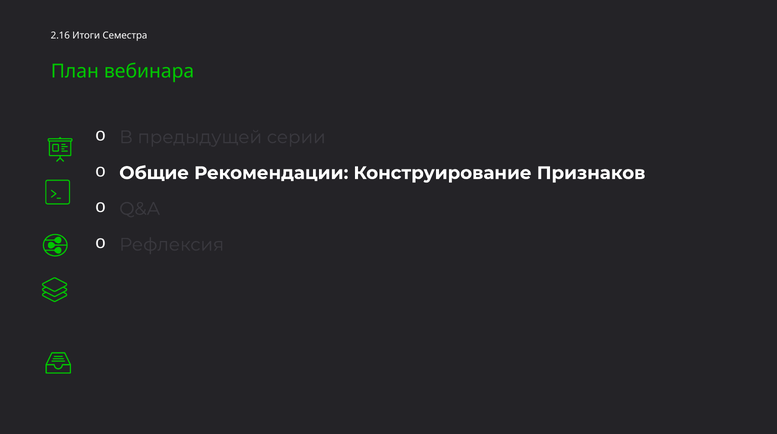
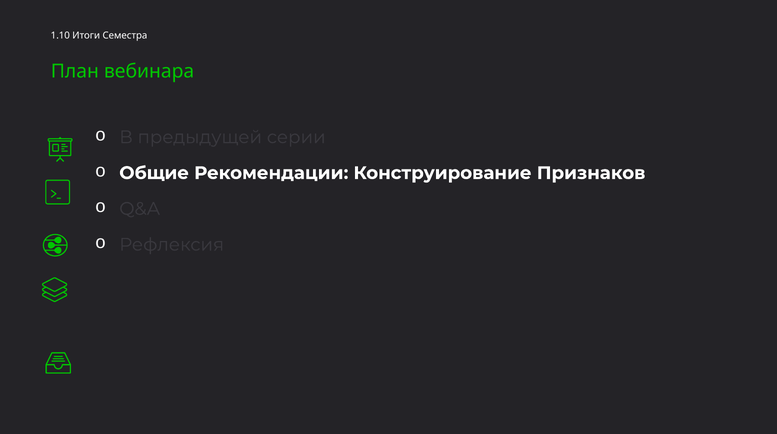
2.16: 2.16 -> 1.10 (60, 36)
